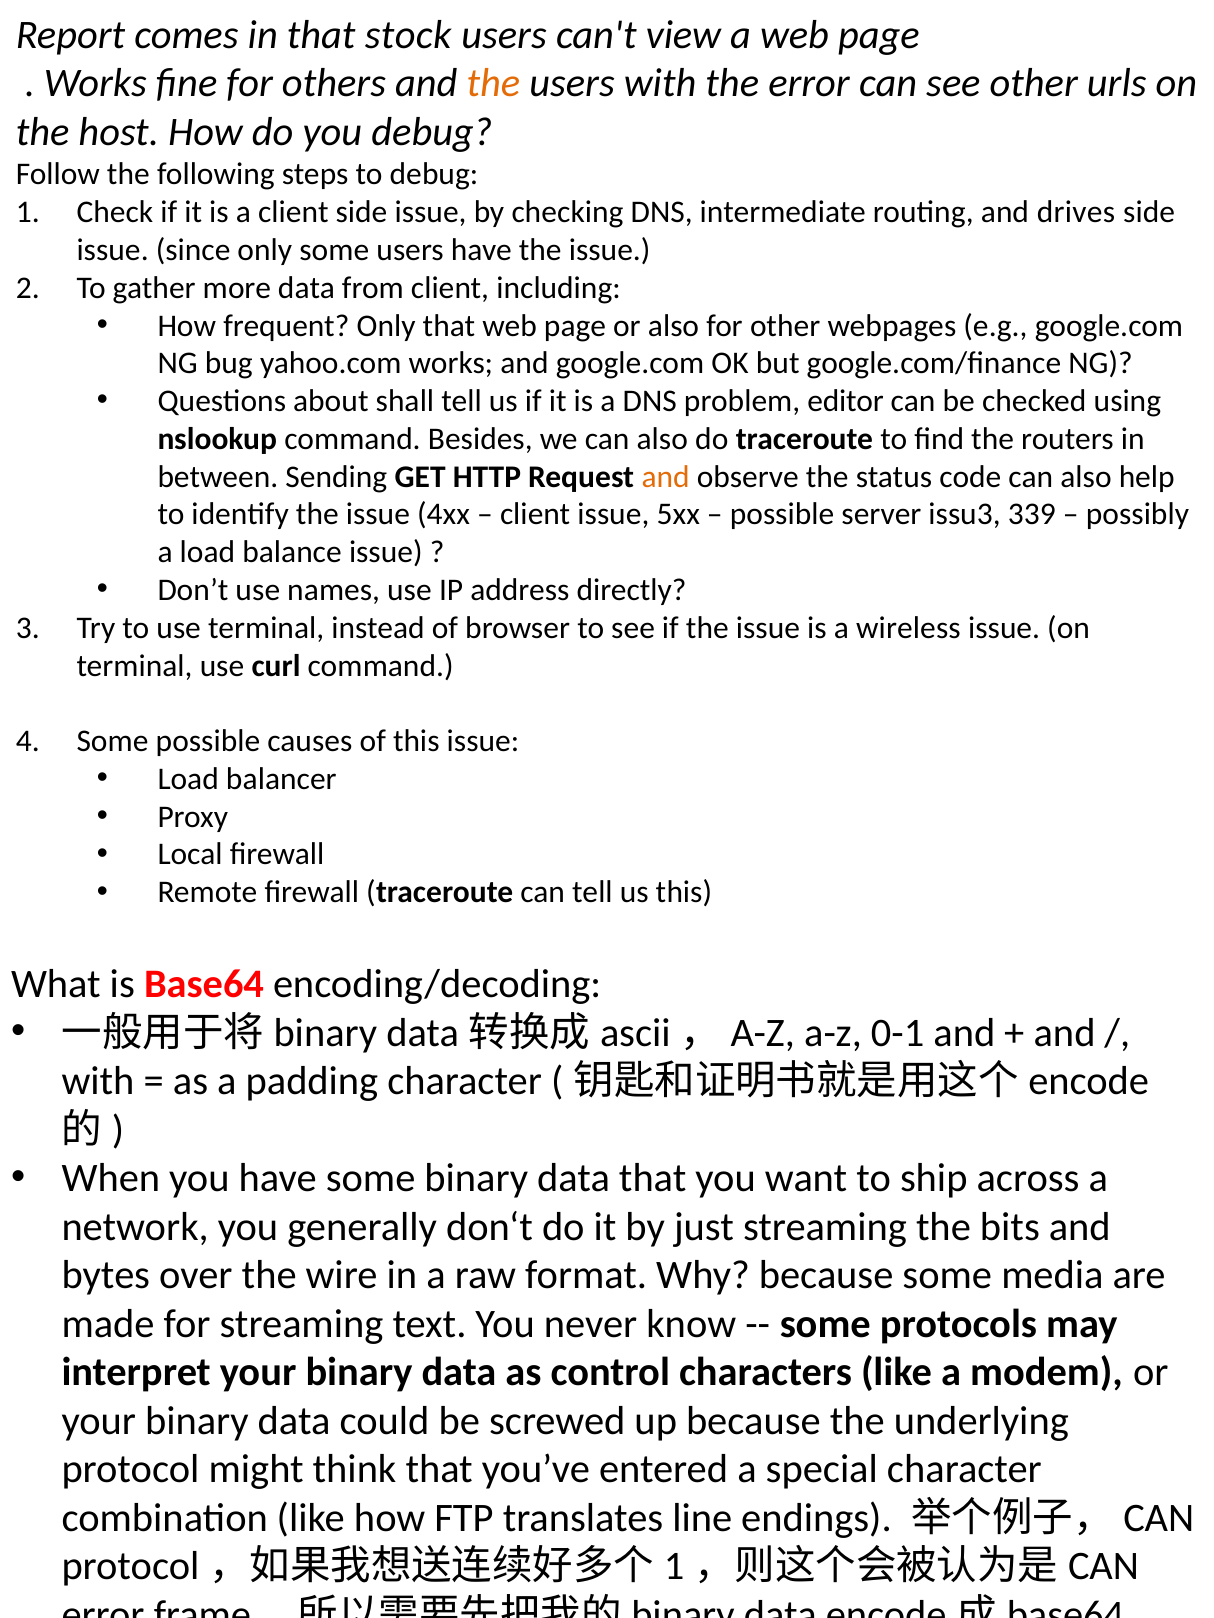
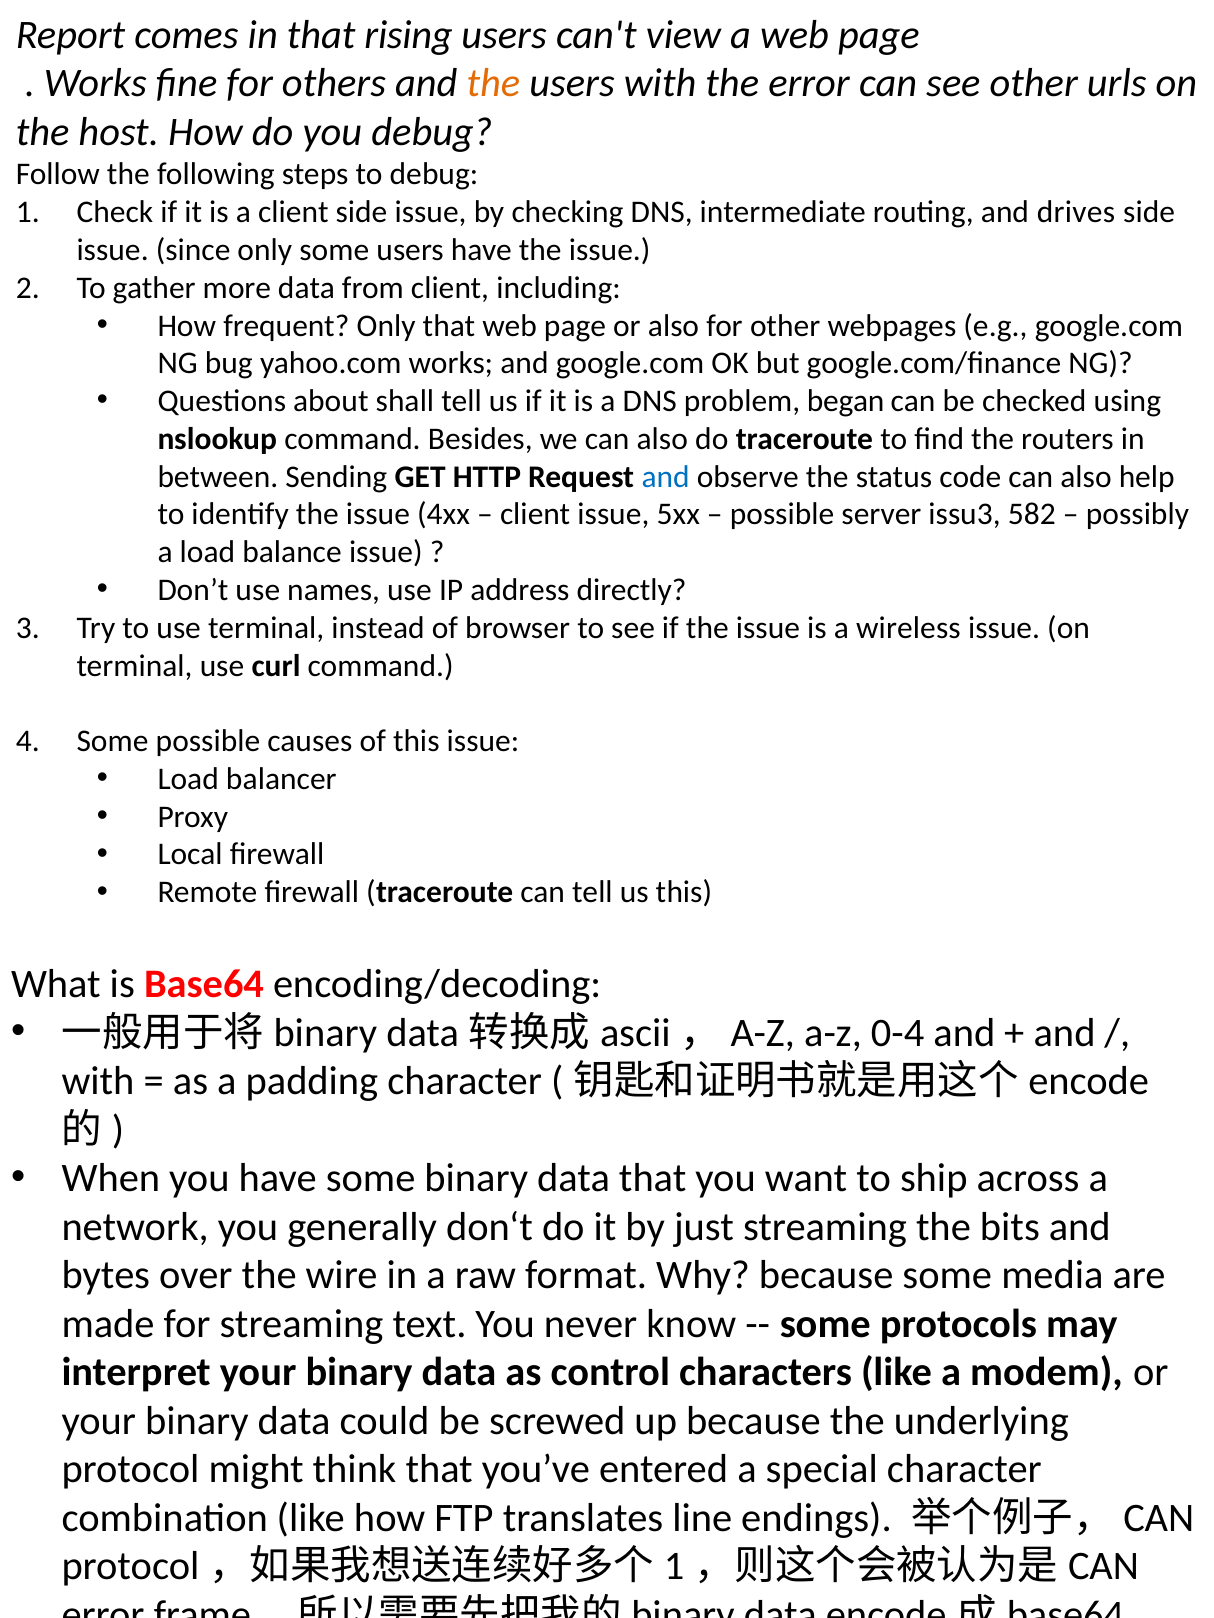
stock: stock -> rising (409, 35)
editor: editor -> began (846, 401)
and colour: orange -> blue (666, 477)
339: 339 -> 582 (1032, 515)
0-1: 0-1 -> 0-4 (898, 1033)
